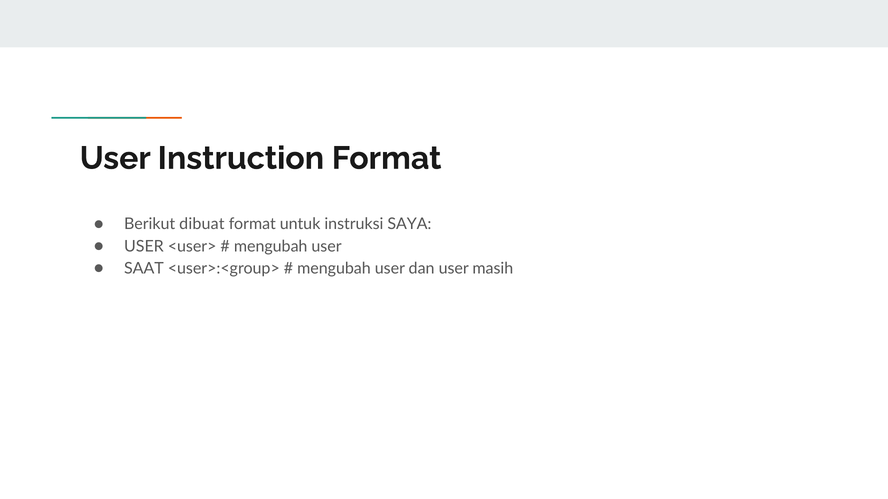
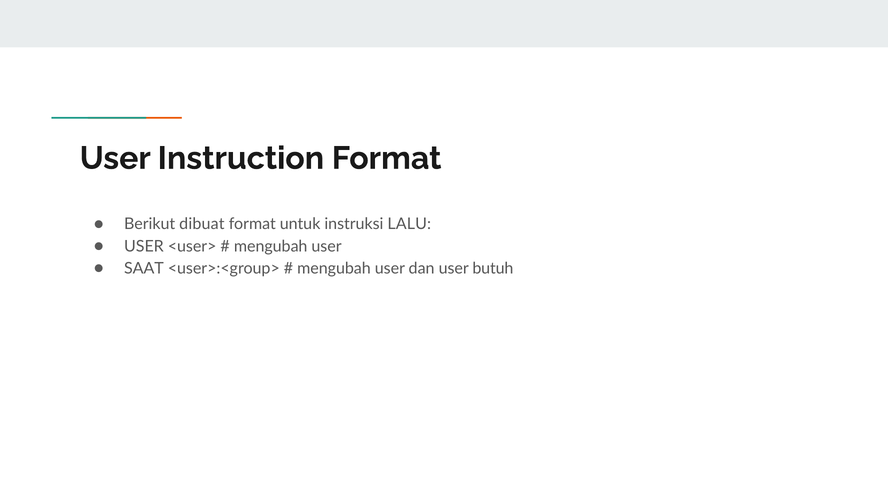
SAYA: SAYA -> LALU (409, 224)
masih: masih -> butuh (493, 269)
